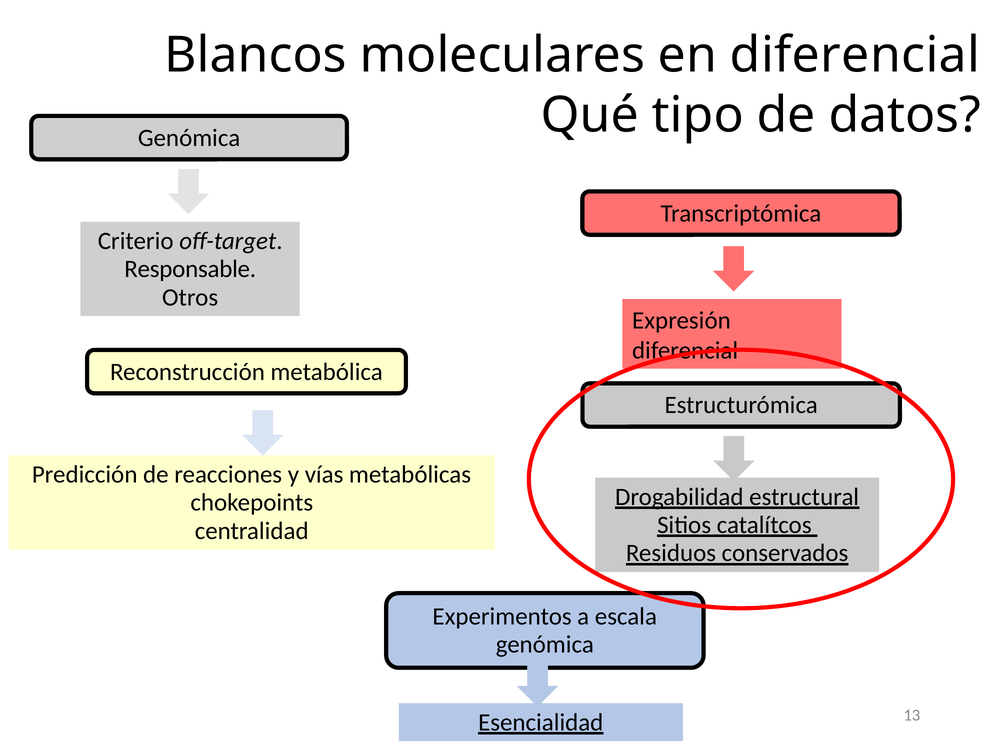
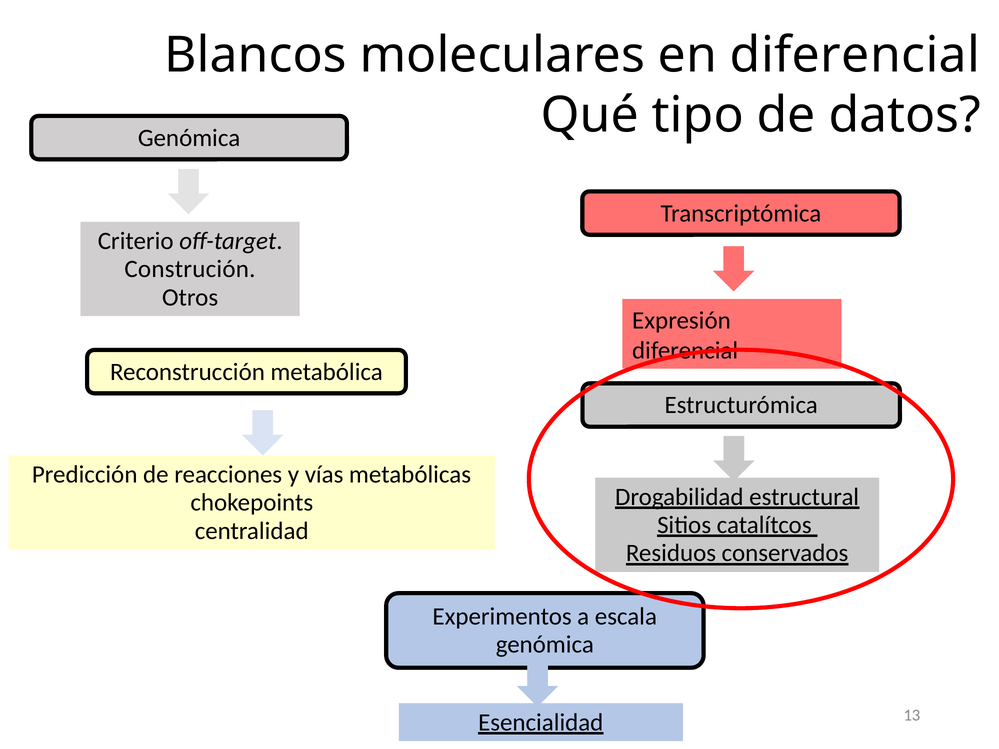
Responsable: Responsable -> Construción (190, 269)
